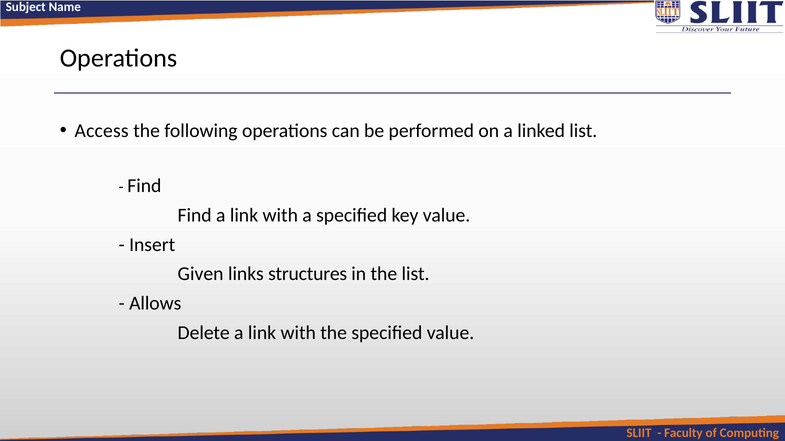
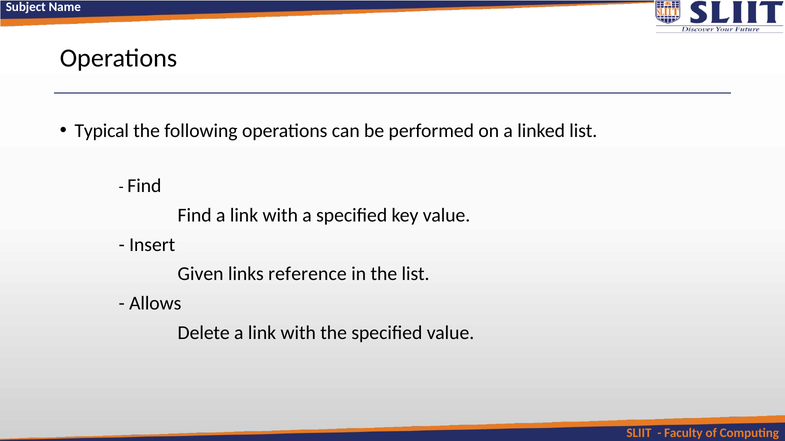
Access: Access -> Typical (102, 131)
structures: structures -> reference (307, 274)
